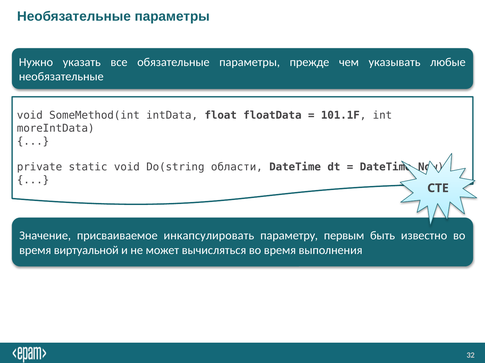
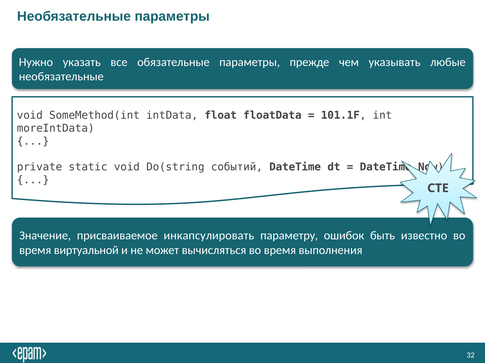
области: области -> событий (237, 167)
первым: первым -> ошибок (344, 236)
